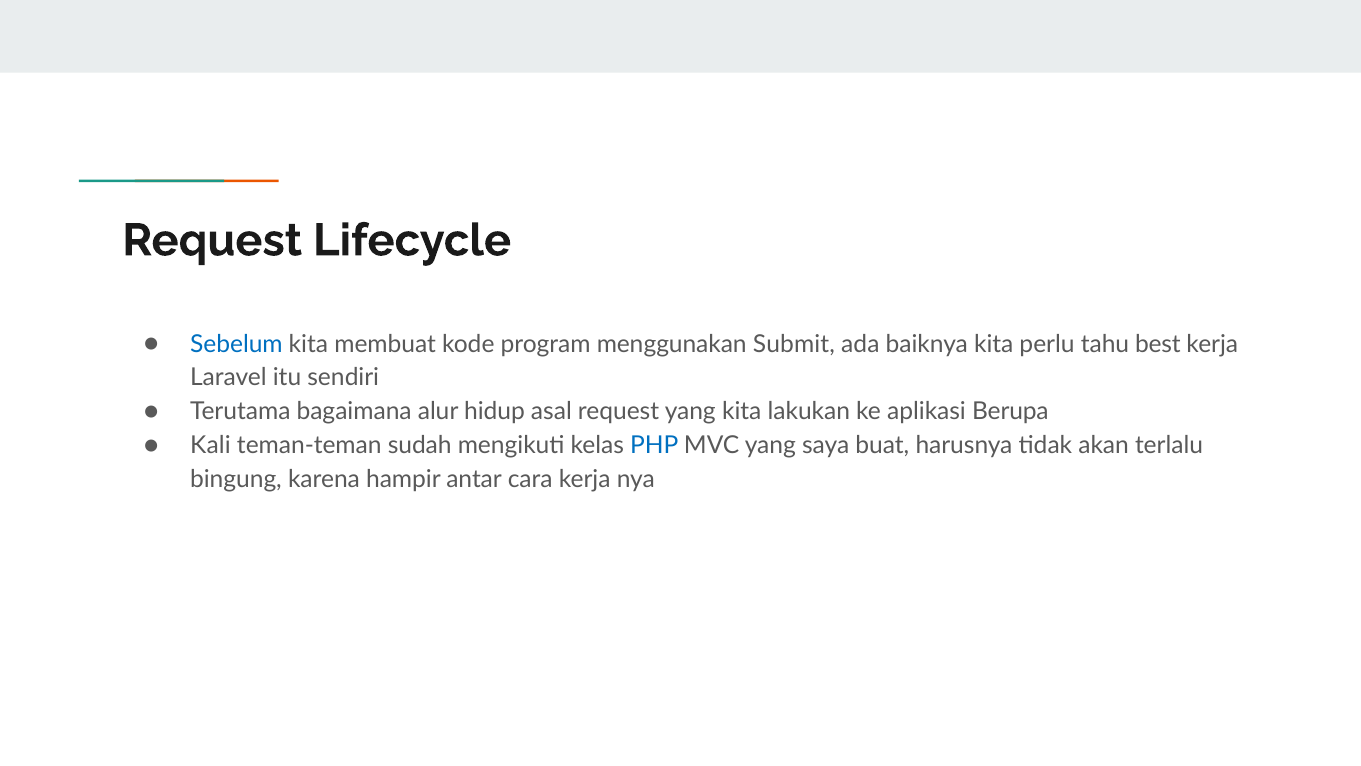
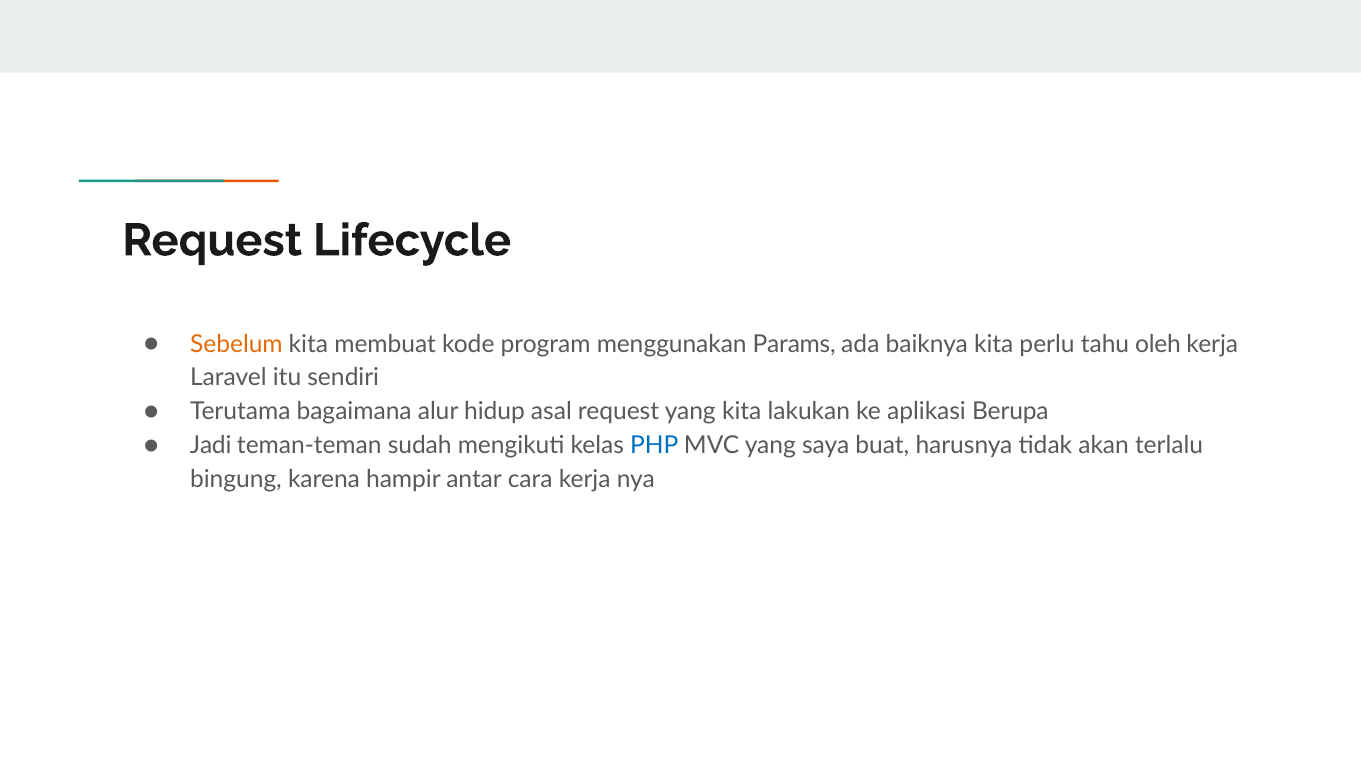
Sebelum colour: blue -> orange (236, 344)
Submit: Submit -> Params (794, 344)
best: best -> oleh (1158, 344)
Kali: Kali -> Jadi (211, 445)
